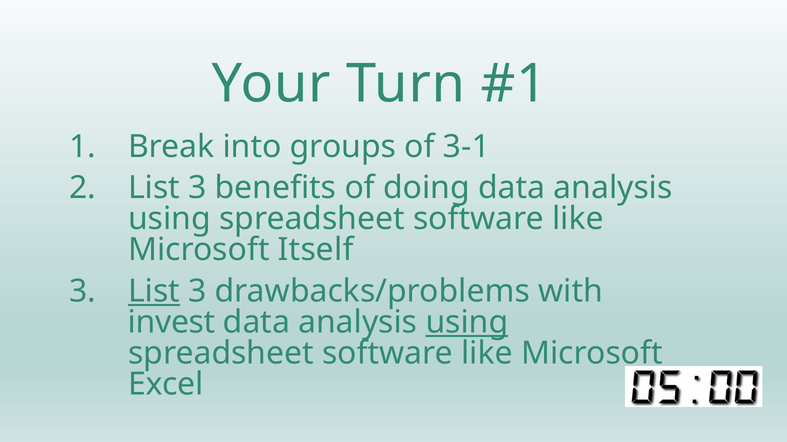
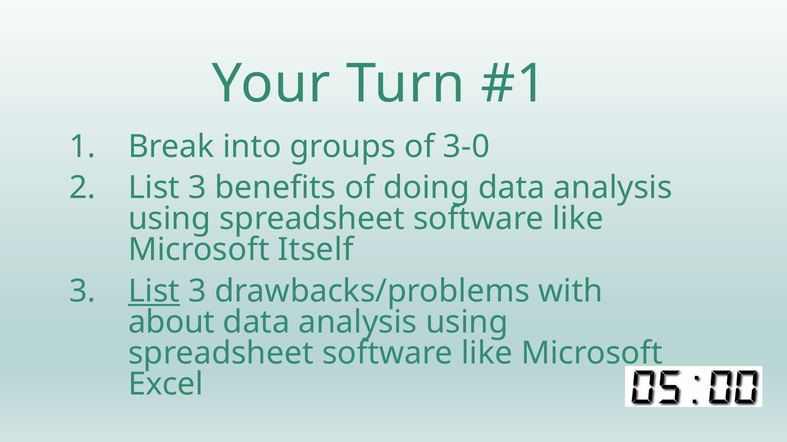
3-1: 3-1 -> 3-0 (466, 147)
invest: invest -> about (172, 323)
using underline: present -> none (467, 323)
